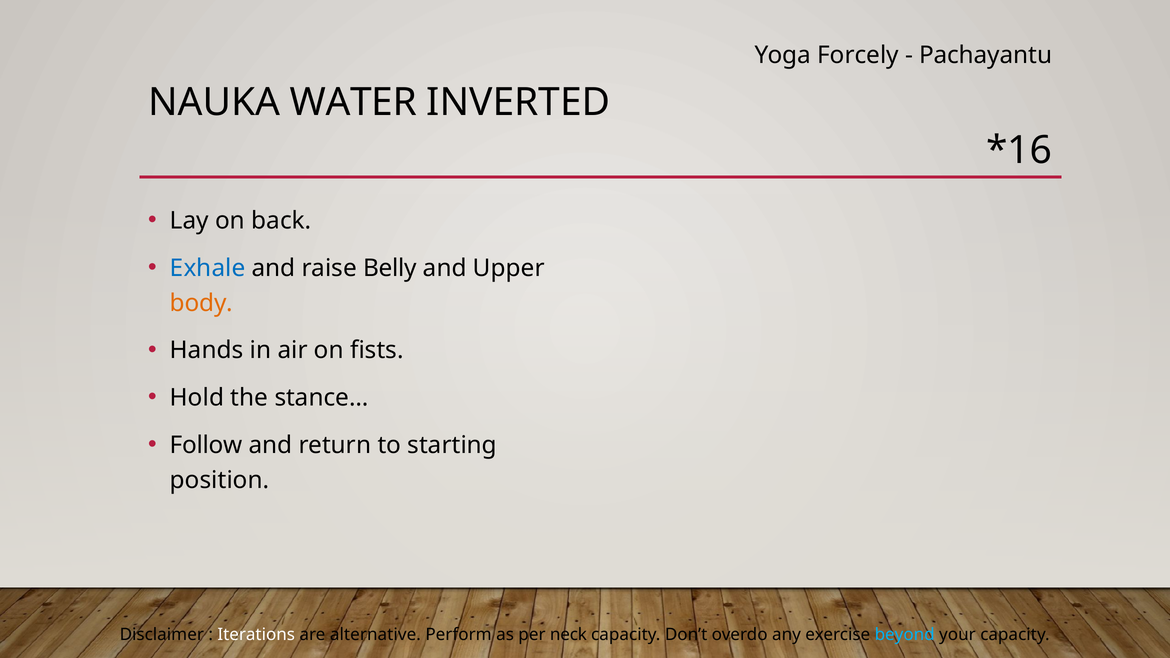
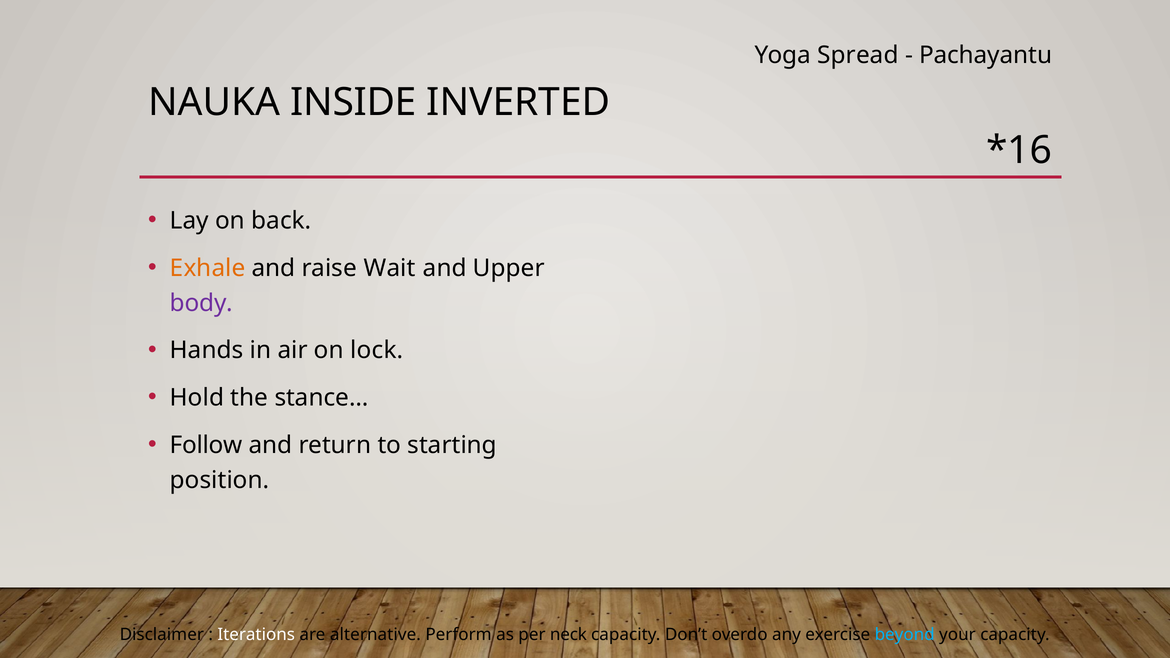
Forcely: Forcely -> Spread (858, 55)
WATER: WATER -> INSIDE (353, 102)
Exhale colour: blue -> orange (208, 268)
Belly: Belly -> Wait (390, 268)
body colour: orange -> purple (201, 303)
fists: fists -> lock (377, 350)
